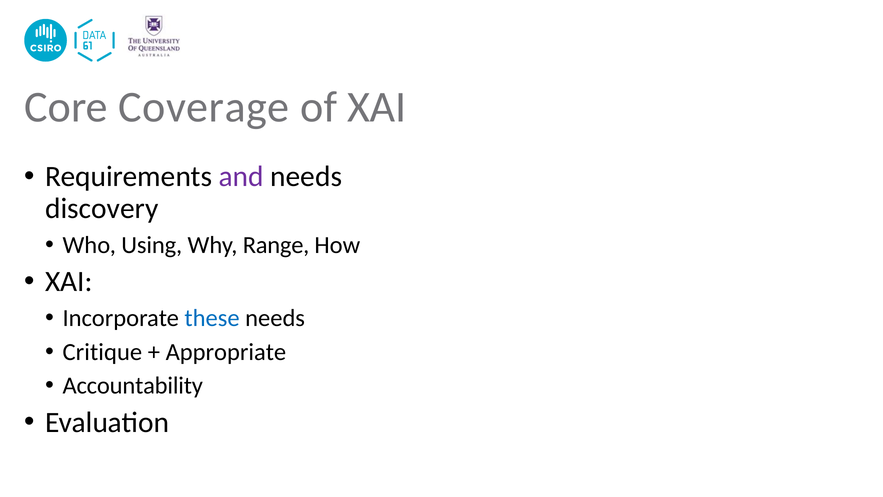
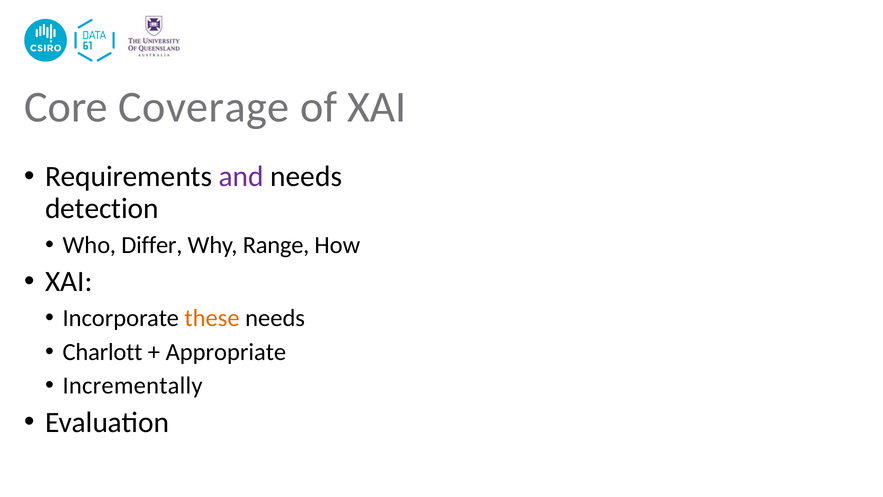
discovery: discovery -> detection (102, 208)
Using: Using -> Differ (152, 245)
these colour: blue -> orange (212, 318)
Critique: Critique -> Charlott (102, 352)
Accountability: Accountability -> Incrementally (133, 386)
